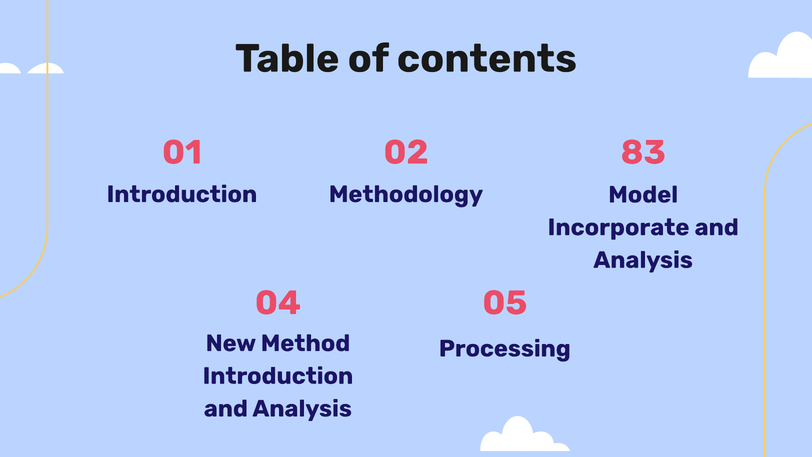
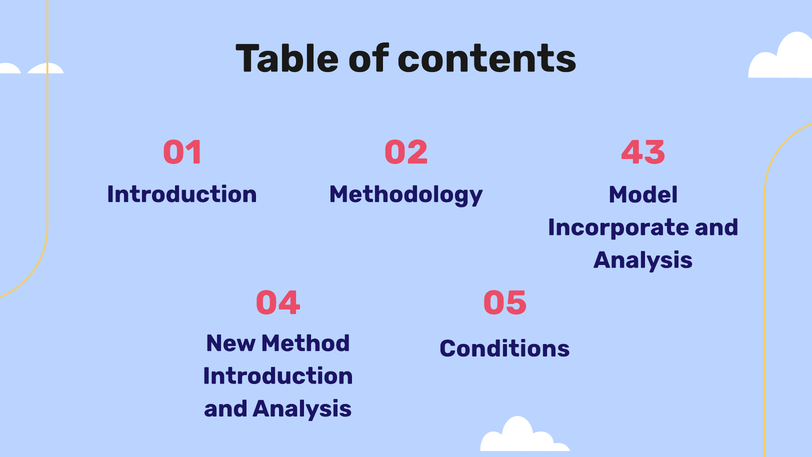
83: 83 -> 43 (643, 152)
Processing: Processing -> Conditions (505, 348)
